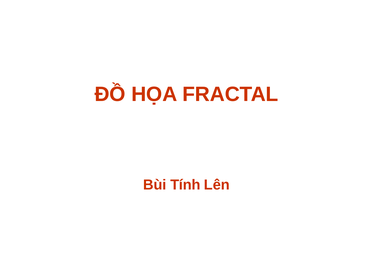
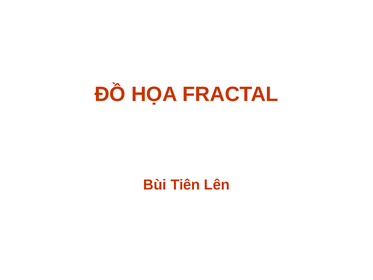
Tính: Tính -> Tiên (185, 185)
